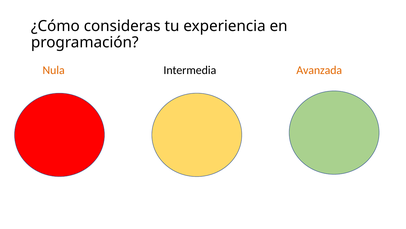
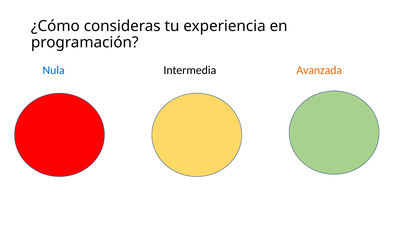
Nula colour: orange -> blue (54, 70)
